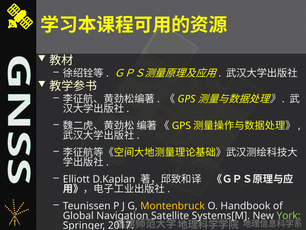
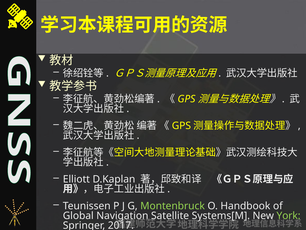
Montenbruck colour: yellow -> light green (173, 206)
